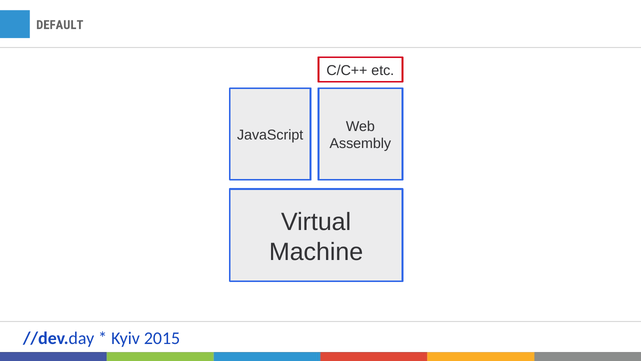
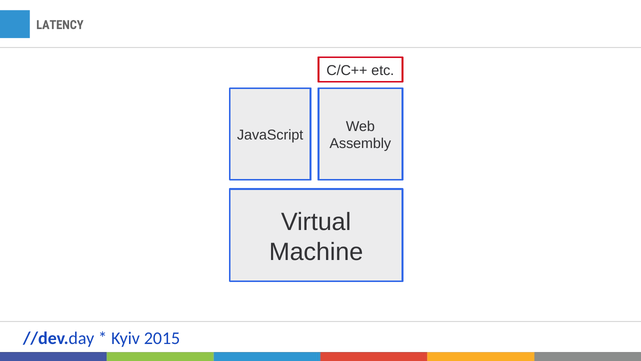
DEFAULT: DEFAULT -> LATENCY (60, 25)
